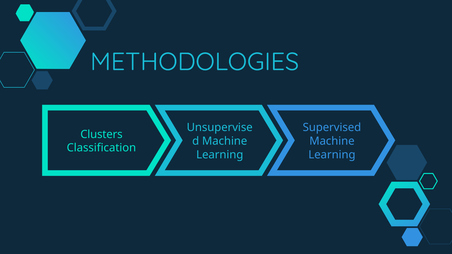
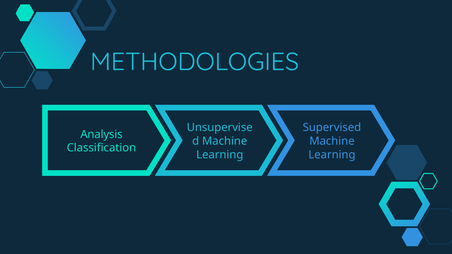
Clusters: Clusters -> Analysis (101, 134)
